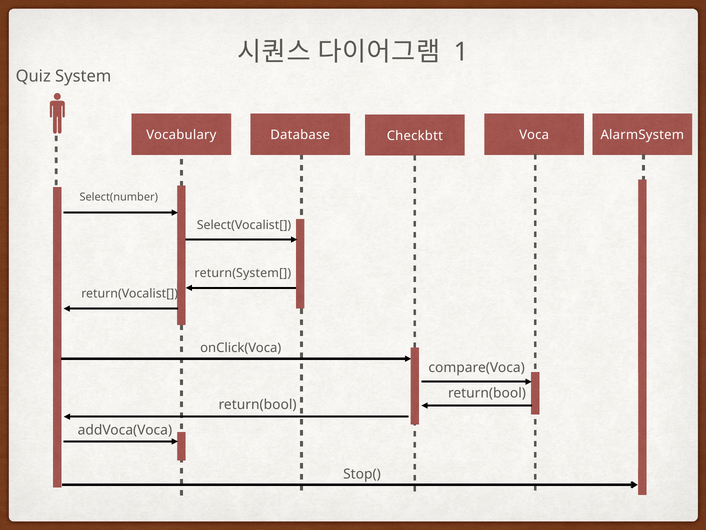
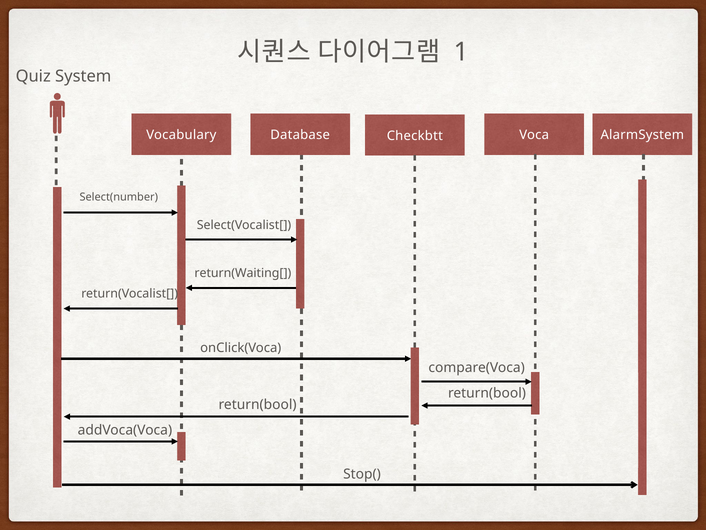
return(System[: return(System[ -> return(Waiting[ (243, 273)
